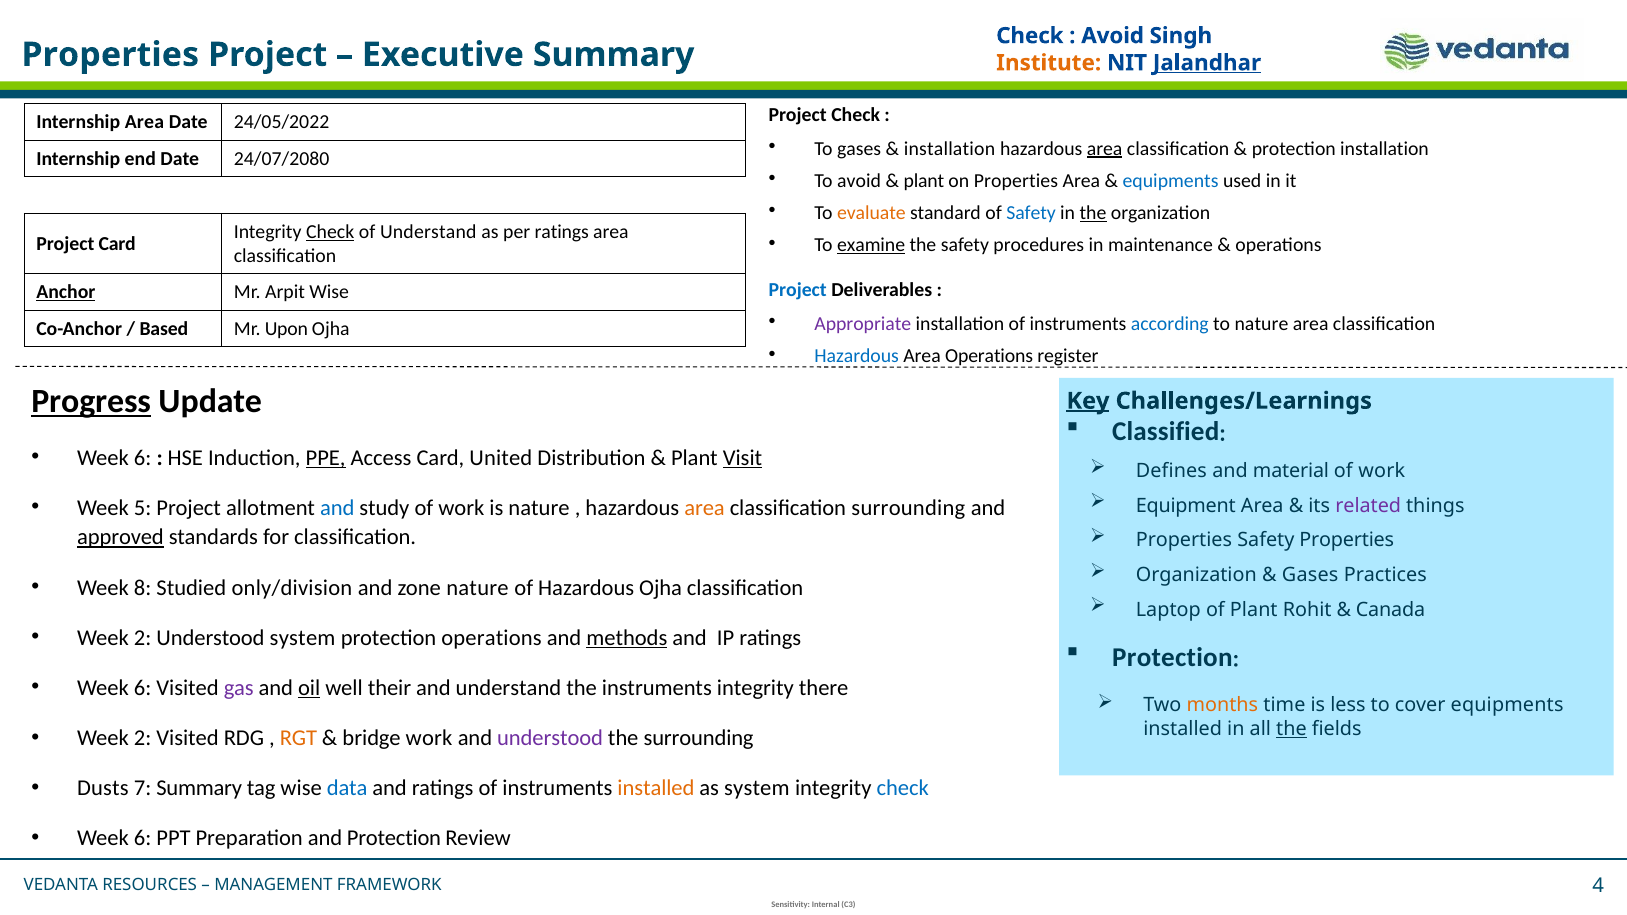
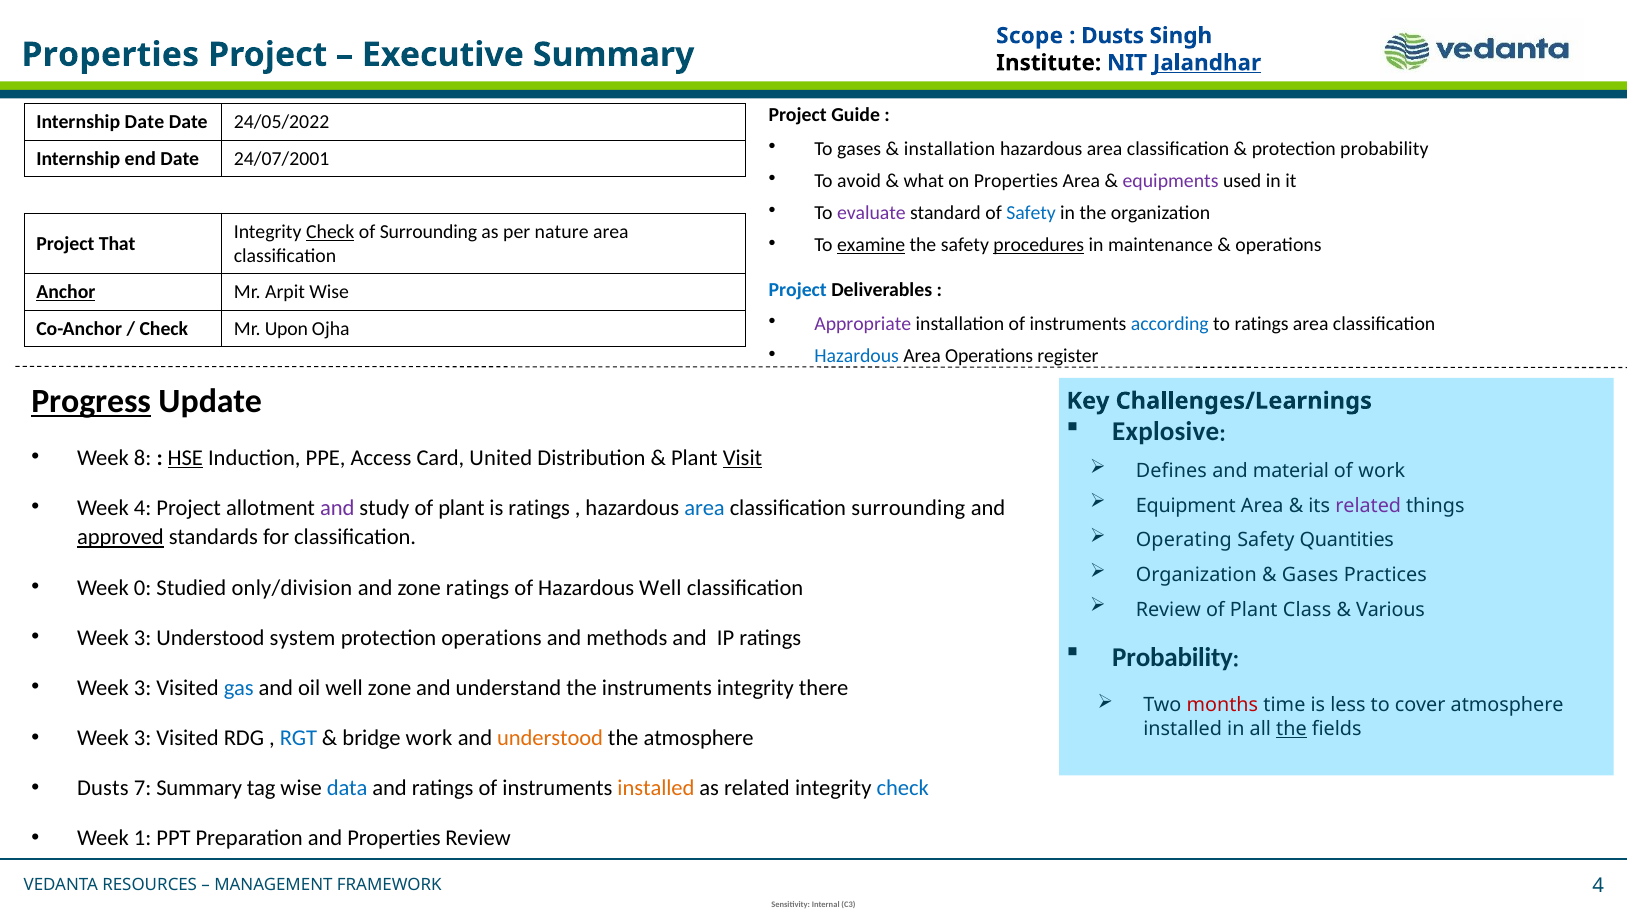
Check: Check -> Scope (1030, 36)
Avoid: Avoid -> Dusts (1113, 36)
Institute colour: orange -> black (1049, 63)
Project Check: Check -> Guide (856, 115)
Internship Area: Area -> Date (144, 122)
area underline: present -> none (1105, 149)
protection installation: installation -> probability (1384, 149)
24/07/2080: 24/07/2080 -> 24/07/2001 (282, 159)
plant: plant -> what (924, 181)
equipments colour: blue -> purple (1171, 181)
evaluate colour: orange -> purple (871, 213)
the underline: present -> none (1093, 213)
of Understand: Understand -> Surrounding (428, 232)
per ratings: ratings -> nature (562, 232)
procedures underline: none -> present (1039, 245)
Project Card: Card -> That (117, 244)
to nature: nature -> ratings (1262, 324)
Based: Based -> Check (164, 329)
Key underline: present -> none (1088, 401)
Classified: Classified -> Explosive (1166, 432)
6: 6 -> 8 (143, 458)
HSE underline: none -> present (185, 458)
PPE underline: present -> none (326, 458)
Week 5: 5 -> 4 (143, 508)
and colour: blue -> purple (337, 508)
study of work: work -> plant (461, 508)
is nature: nature -> ratings (539, 508)
area colour: orange -> blue (705, 508)
Properties: Properties -> Operating (1184, 541)
Safety Properties: Properties -> Quantities (1347, 541)
8: 8 -> 0 (143, 588)
zone nature: nature -> ratings (478, 588)
Hazardous Ojha: Ojha -> Well (660, 588)
Laptop: Laptop -> Review (1168, 610)
Rohit: Rohit -> Class (1307, 610)
Canada: Canada -> Various (1391, 610)
2: 2 -> 3 (143, 638)
methods underline: present -> none (627, 638)
Protection: Protection -> Probability (1173, 658)
6: 6 -> 3 (143, 688)
gas colour: purple -> blue (239, 688)
oil underline: present -> none (309, 688)
well their: their -> zone (390, 688)
months colour: orange -> red (1222, 705)
cover equipments: equipments -> atmosphere (1507, 705)
2: 2 -> 3 (143, 738)
RGT colour: orange -> blue (298, 738)
understood colour: purple -> orange (550, 738)
the surrounding: surrounding -> atmosphere (699, 738)
as system: system -> related (757, 788)
6: 6 -> 1 (143, 838)
and Protection: Protection -> Properties (394, 838)
